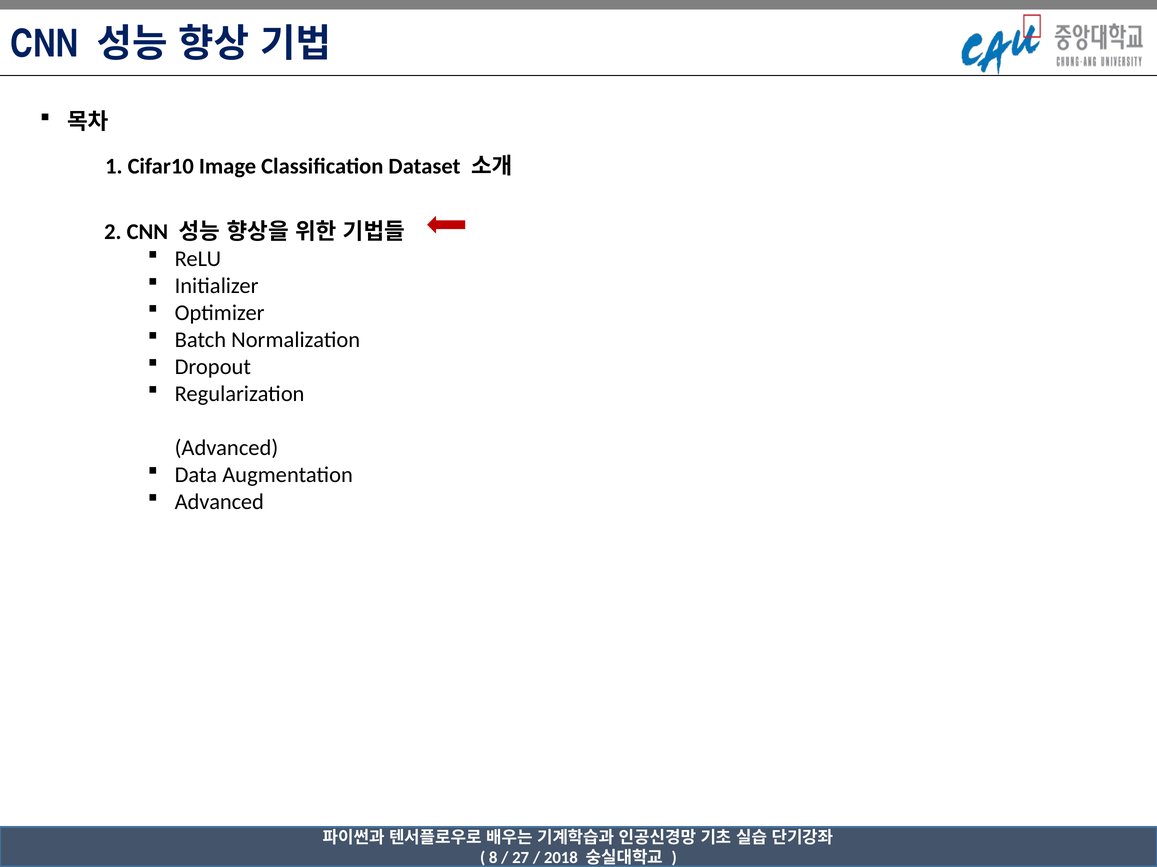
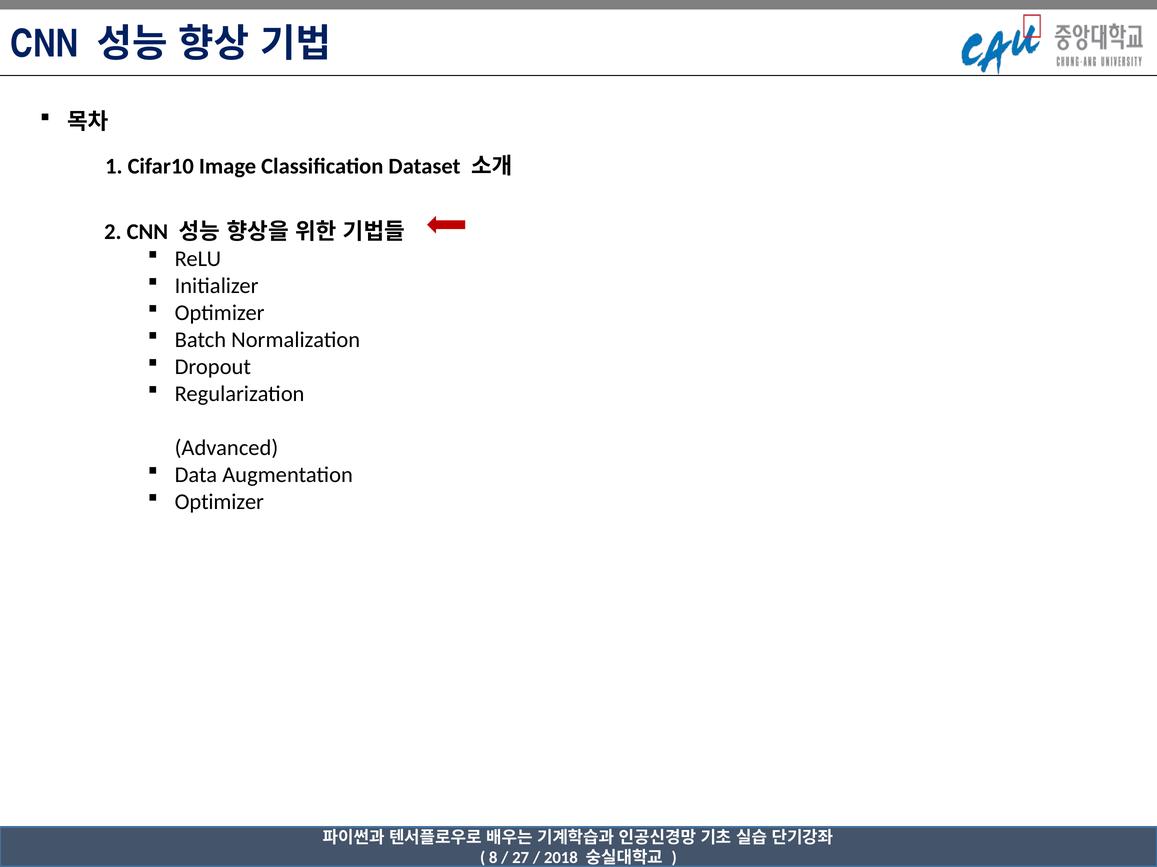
Advanced: Advanced -> Optimizer (219, 502)
